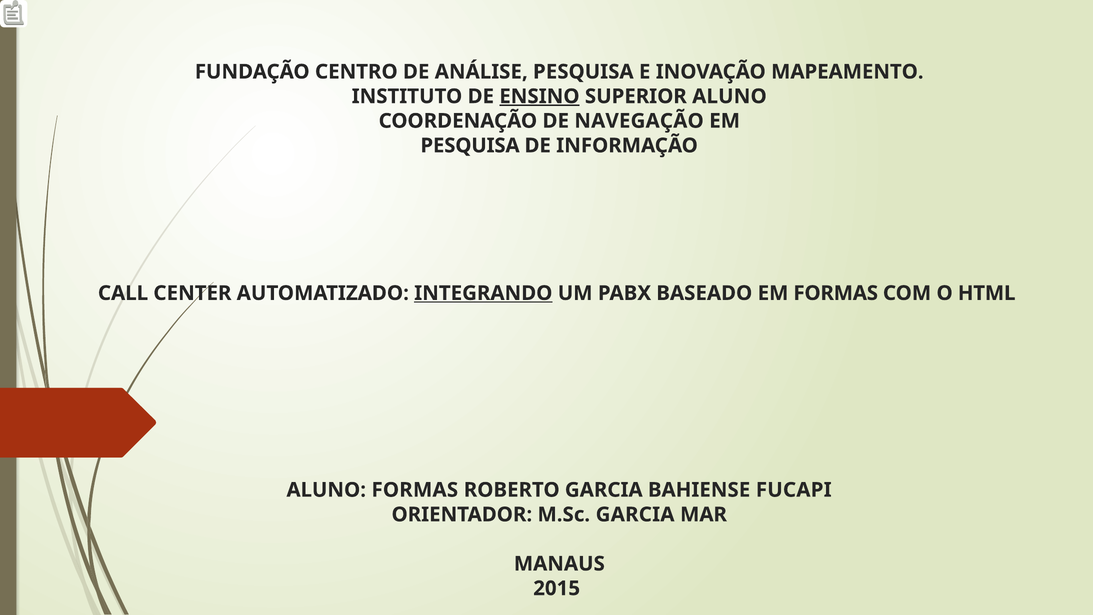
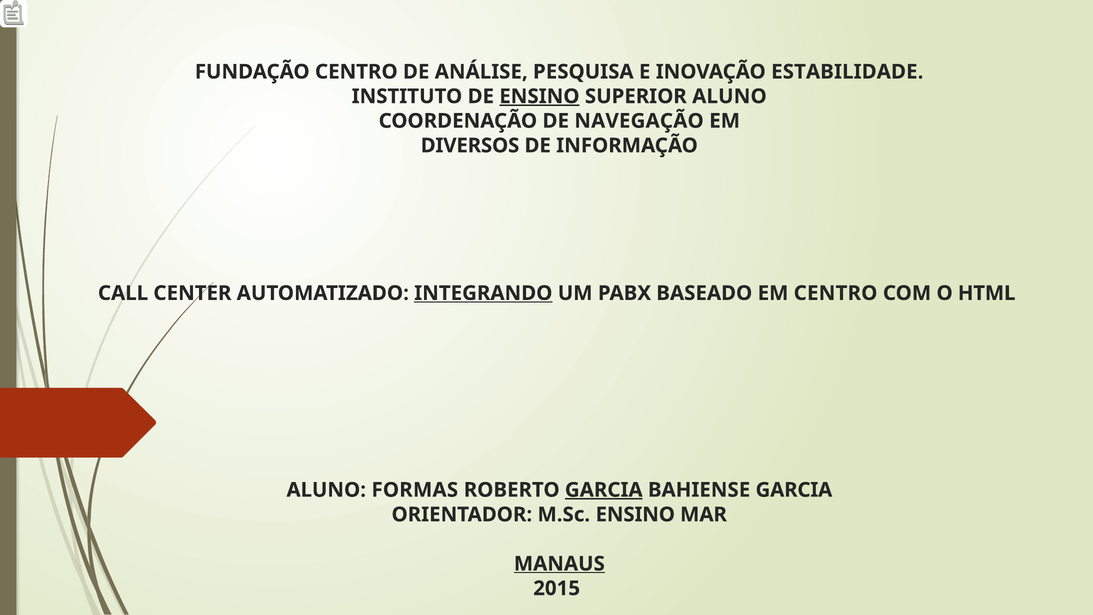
MAPEAMENTO: MAPEAMENTO -> ESTABILIDADE (847, 72)
PESQUISA: PESQUISA -> DIVERSOS (470, 146)
EM FORMAS: FORMAS -> CENTRO (836, 293)
GARCIA underline: none -> present (604, 490)
BAHIENSE FUCAPI: FUCAPI -> GARCIA (794, 490)
M.Sc GARCIA: GARCIA -> ENSINO (635, 514)
MANAUS underline: none -> present (559, 564)
